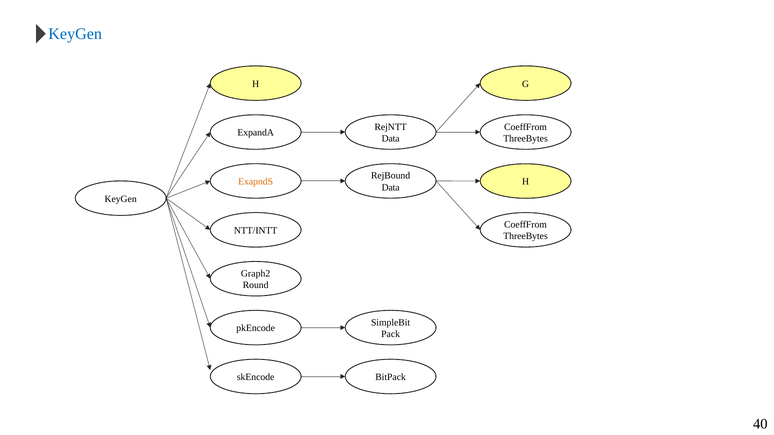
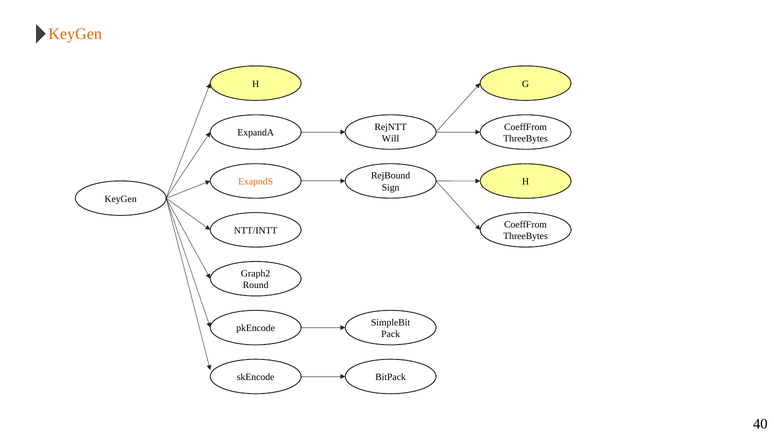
KeyGen colour: blue -> orange (75, 34)
Data: Data -> Will (391, 139)
Data: Data -> Sign (391, 188)
